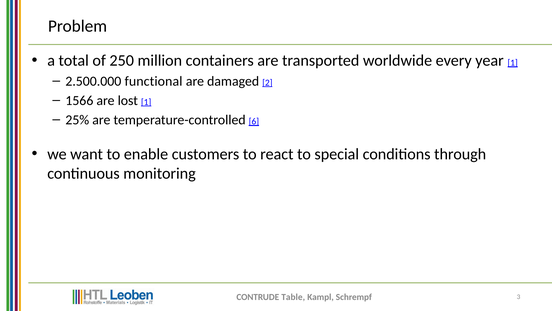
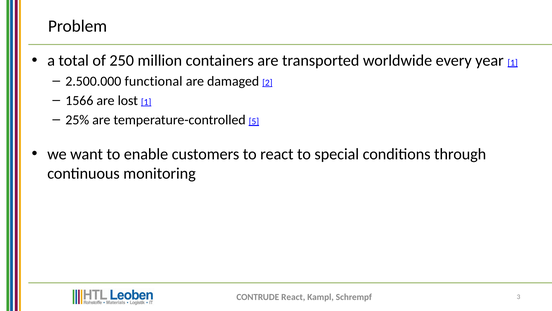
6: 6 -> 5 (254, 121)
CONTRUDE Table: Table -> React (293, 297)
